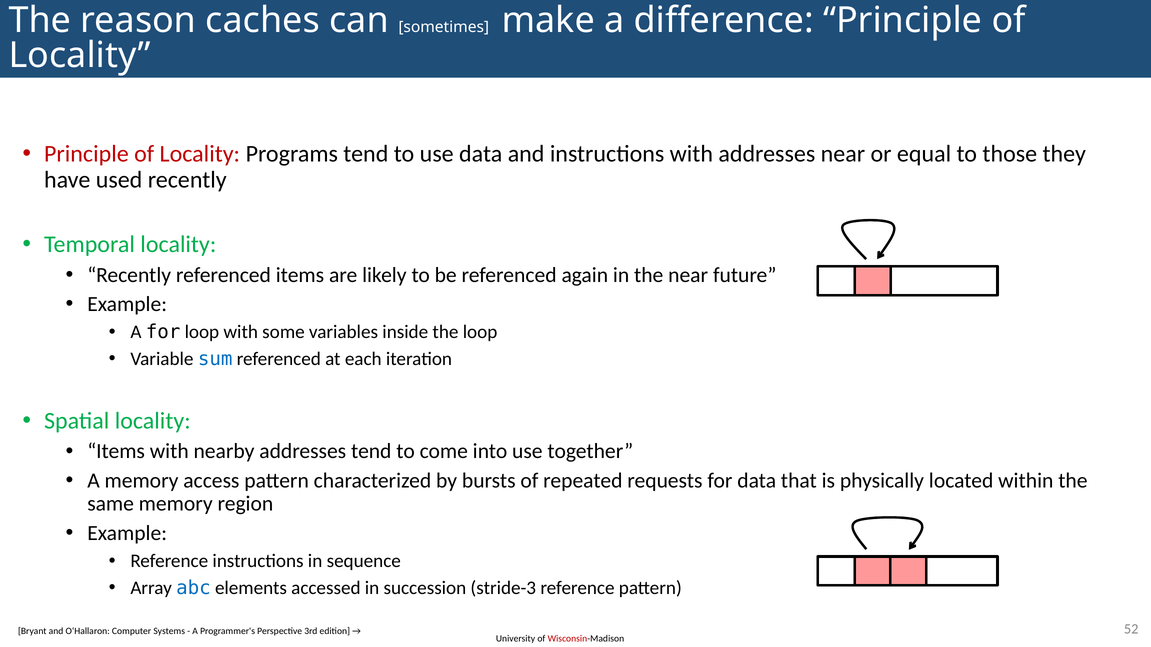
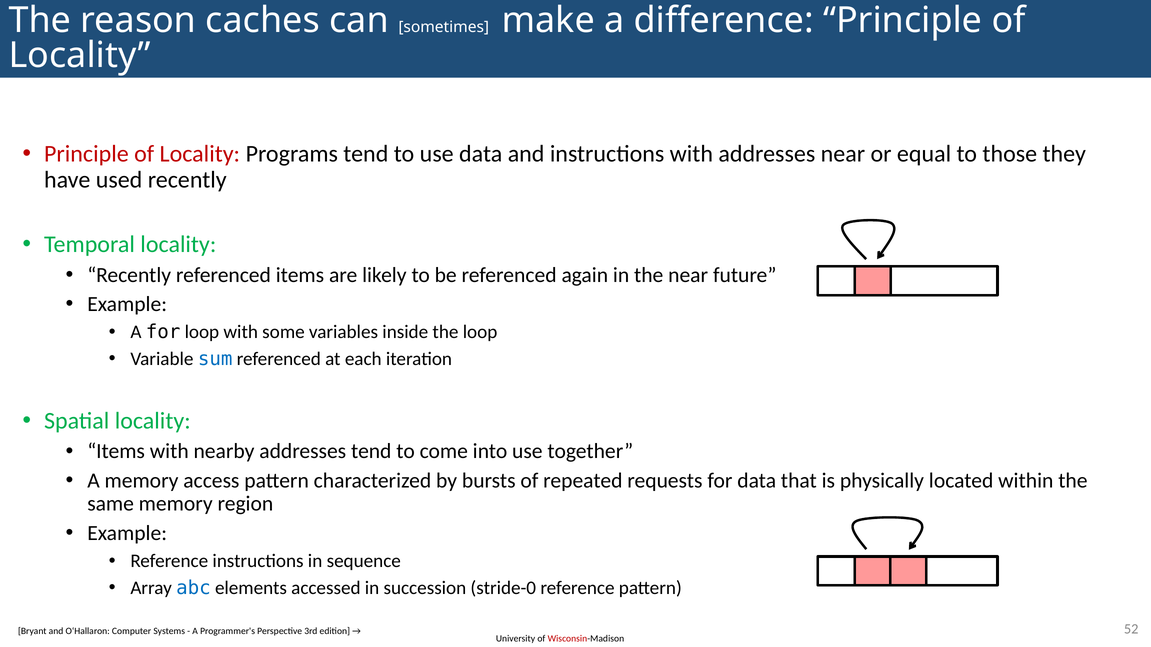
stride-3: stride-3 -> stride-0 (503, 588)
